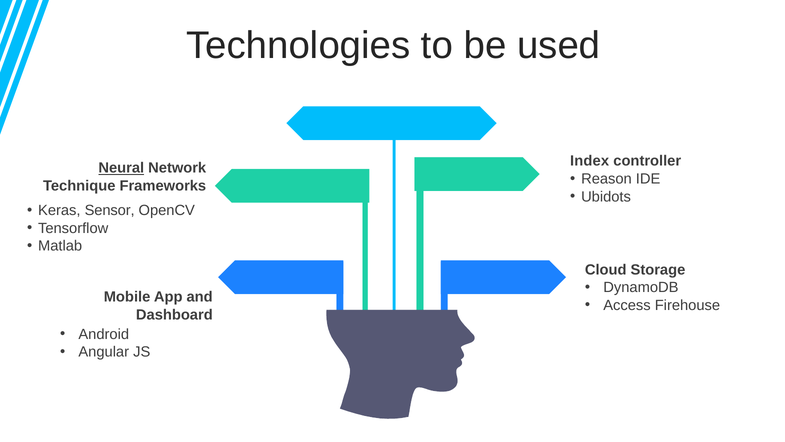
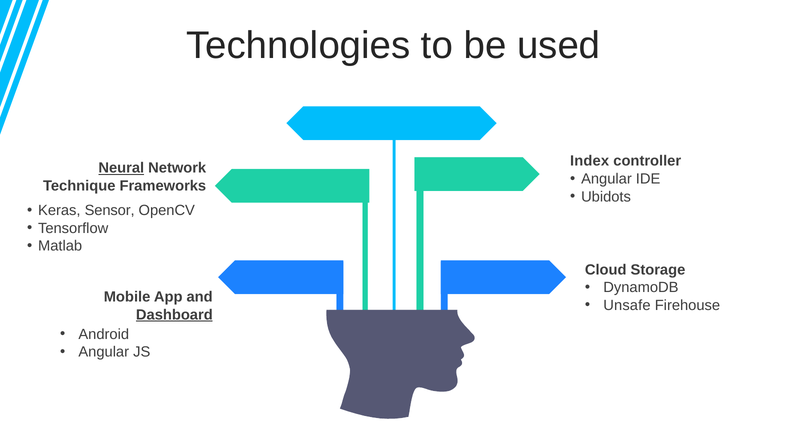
Reason: Reason -> Angular (606, 179)
Access: Access -> Unsafe (627, 305)
Dashboard underline: none -> present (174, 314)
